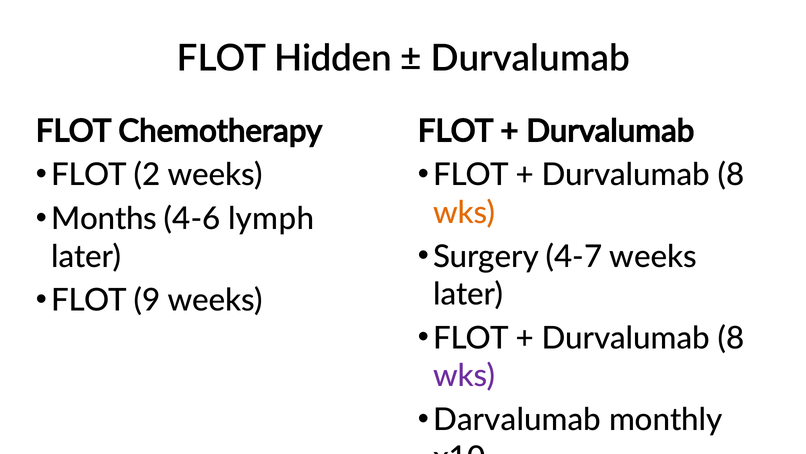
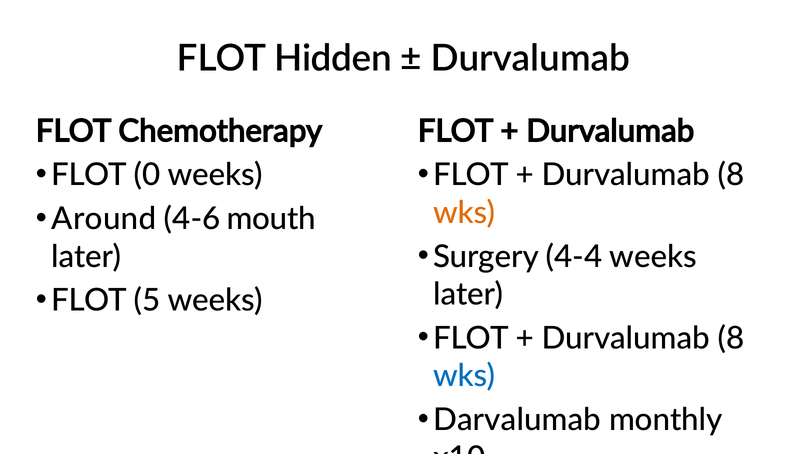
2: 2 -> 0 (147, 175)
Months: Months -> Around (104, 219)
lymph: lymph -> mouth (271, 219)
4-7: 4-7 -> 4-4 (574, 256)
9: 9 -> 5 (147, 300)
wks colour: purple -> blue (464, 375)
